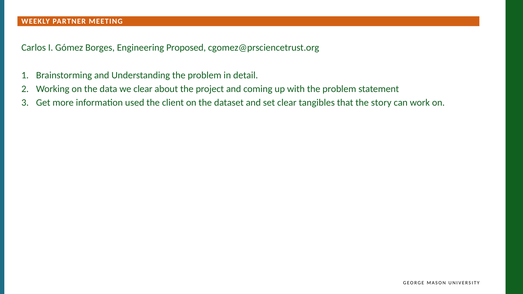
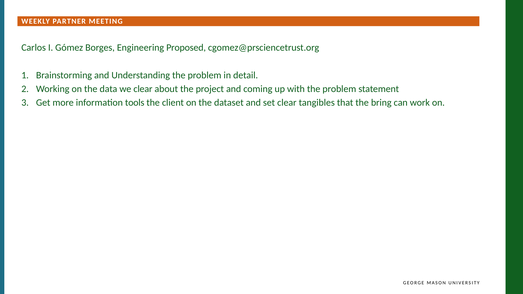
used: used -> tools (135, 103)
story: story -> bring (381, 103)
